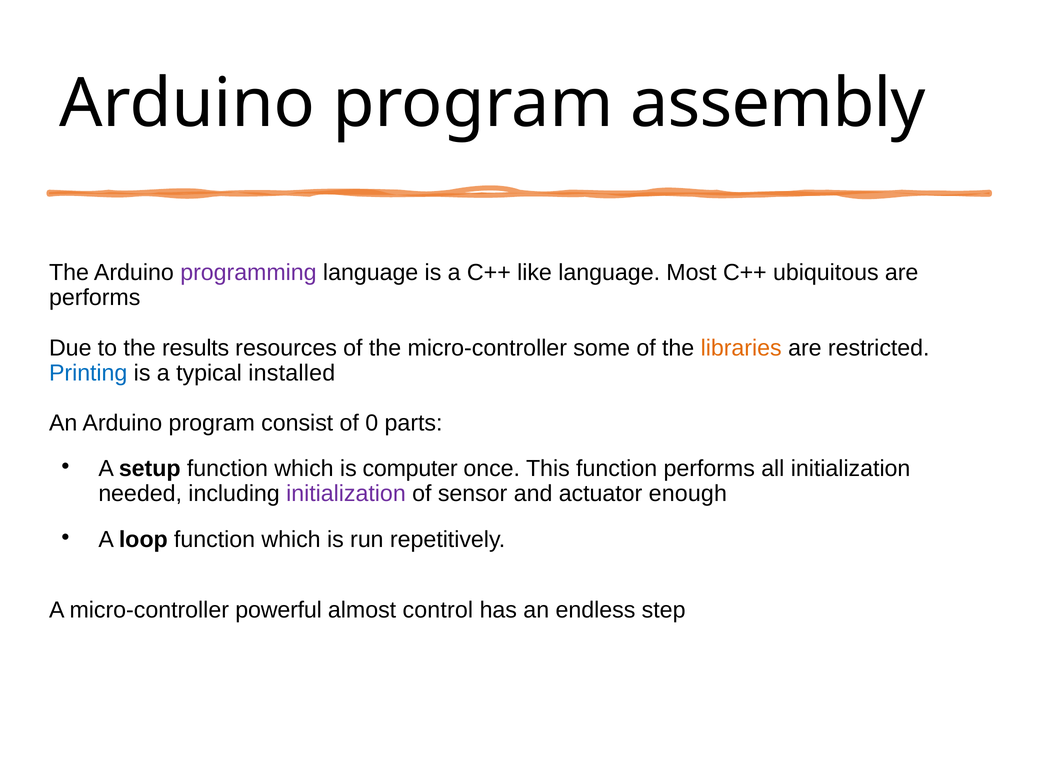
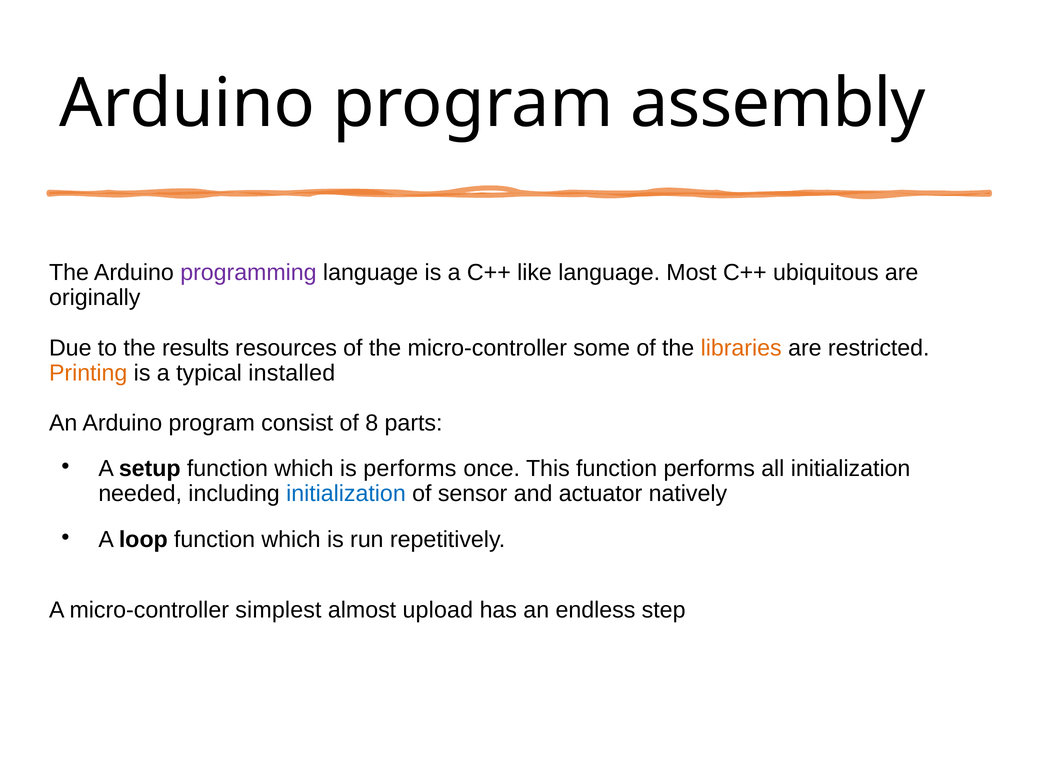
performs: performs -> originally (95, 298)
Printing colour: blue -> orange (88, 373)
0: 0 -> 8 (372, 423)
is computer: computer -> performs (410, 469)
initialization colour: purple -> blue (346, 494)
enough: enough -> natively (688, 494)
powerful: powerful -> simplest (278, 610)
control: control -> upload (438, 610)
